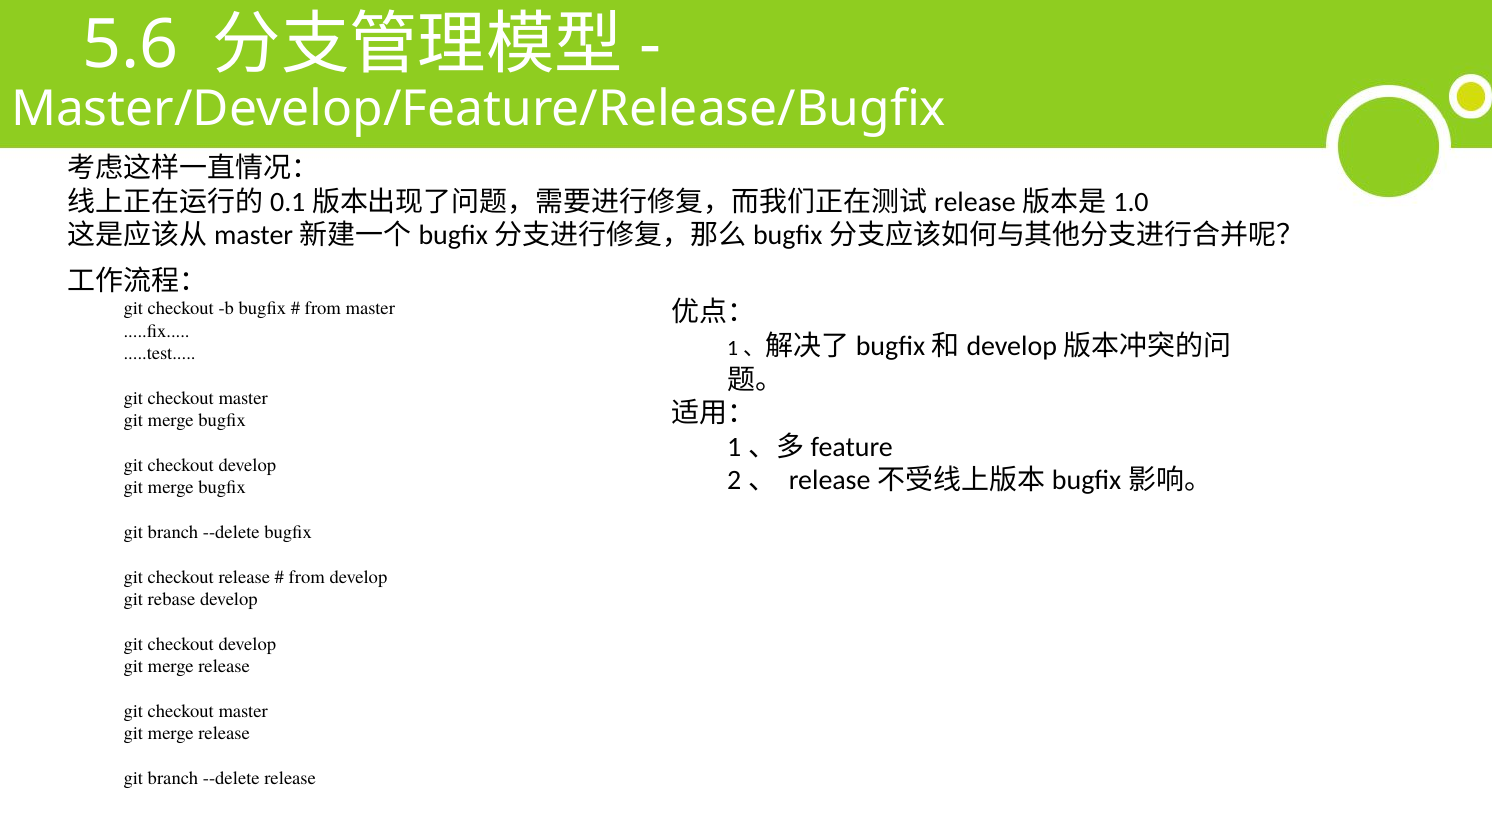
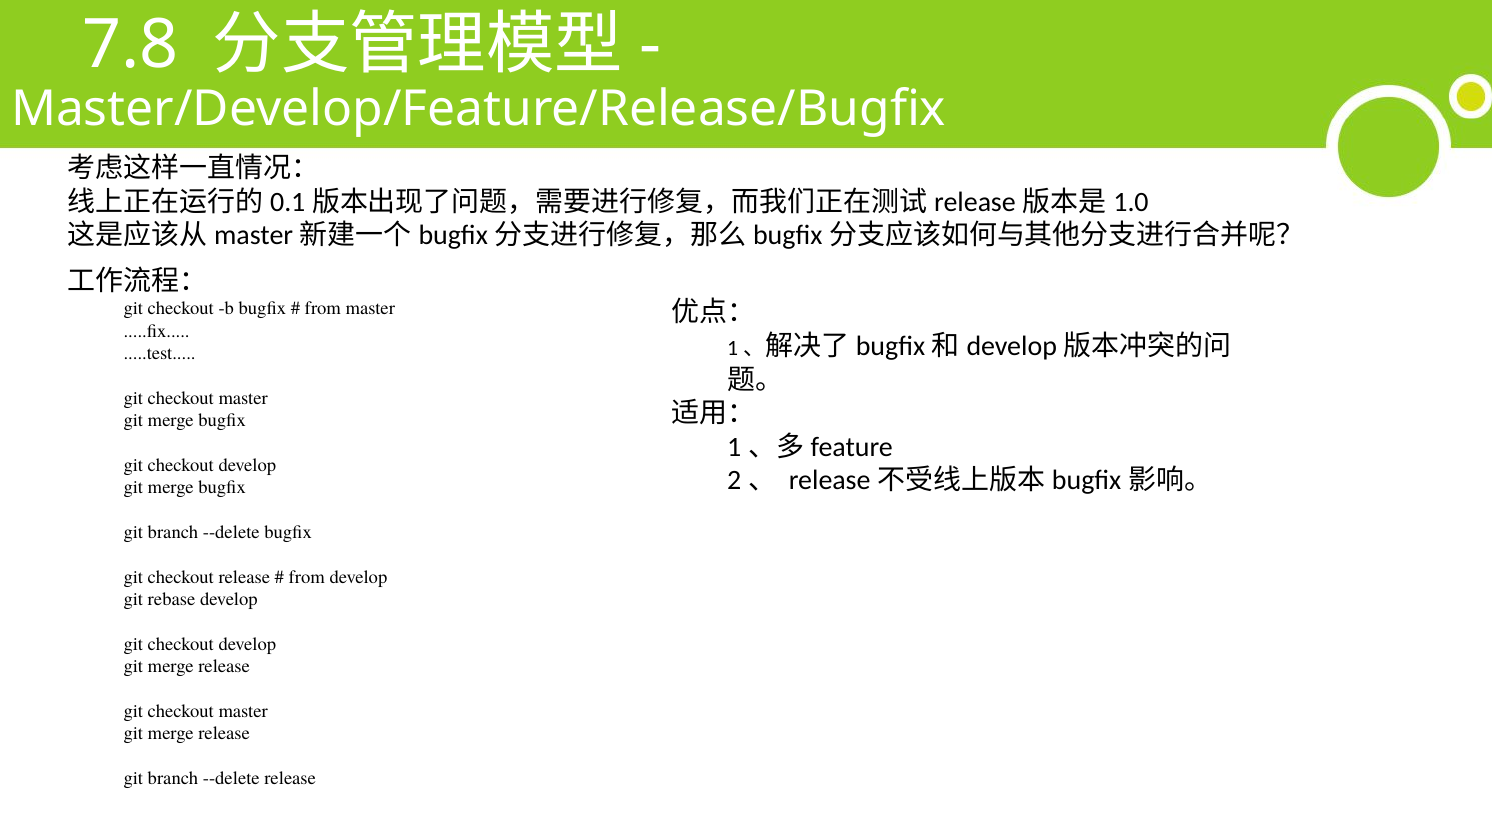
5.6: 5.6 -> 7.8 (130, 45)
